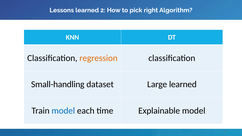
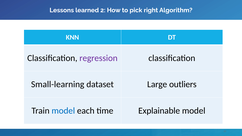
regression colour: orange -> purple (99, 58)
Small-handling: Small-handling -> Small-learning (58, 84)
Large learned: learned -> outliers (183, 84)
